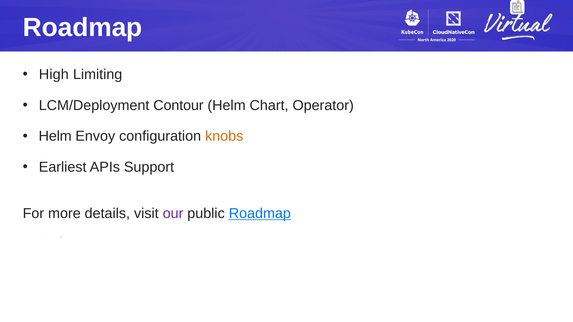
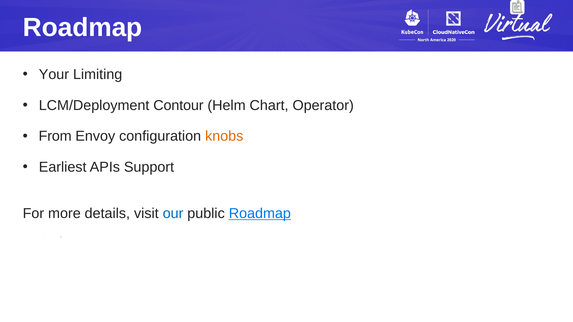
High: High -> Your (54, 75)
Helm: Helm -> From (55, 136)
our colour: purple -> blue (173, 214)
